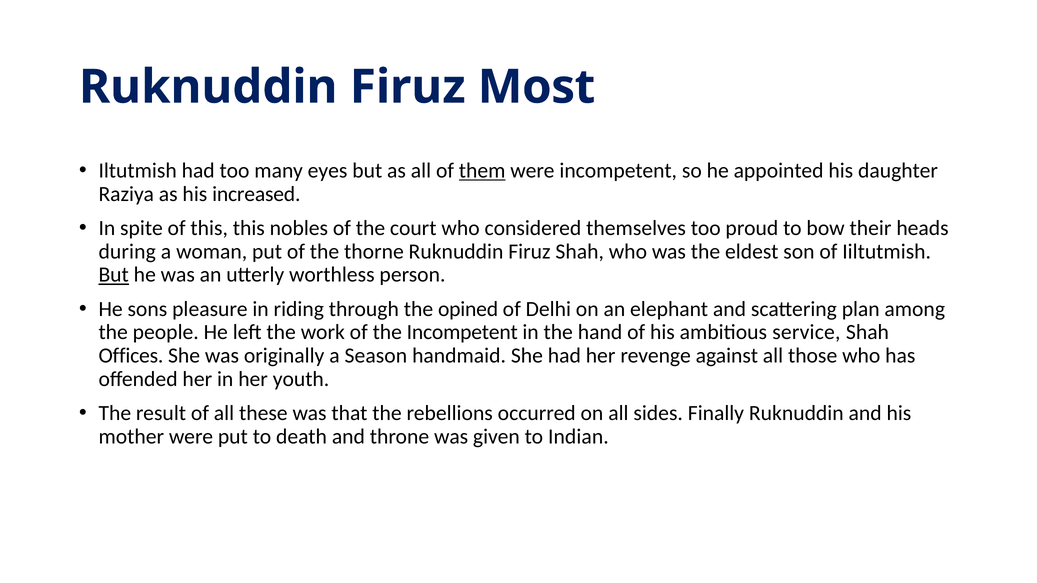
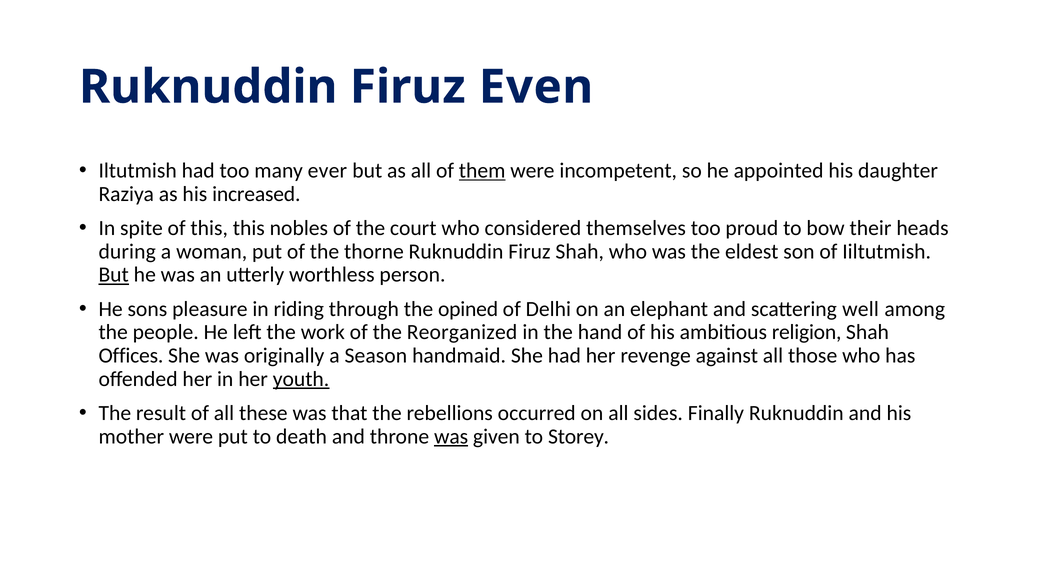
Most: Most -> Even (536, 87)
eyes: eyes -> ever (327, 171)
plan: plan -> well (861, 309)
the Incompetent: Incompetent -> Reorganized (462, 333)
service: service -> religion (807, 333)
youth underline: none -> present (301, 379)
was underline: none -> present (451, 437)
Indian: Indian -> Storey (579, 437)
